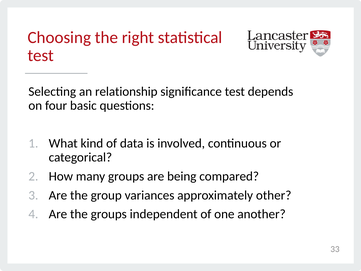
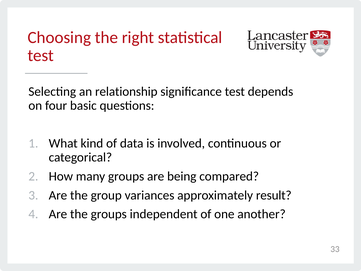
other: other -> result (274, 195)
